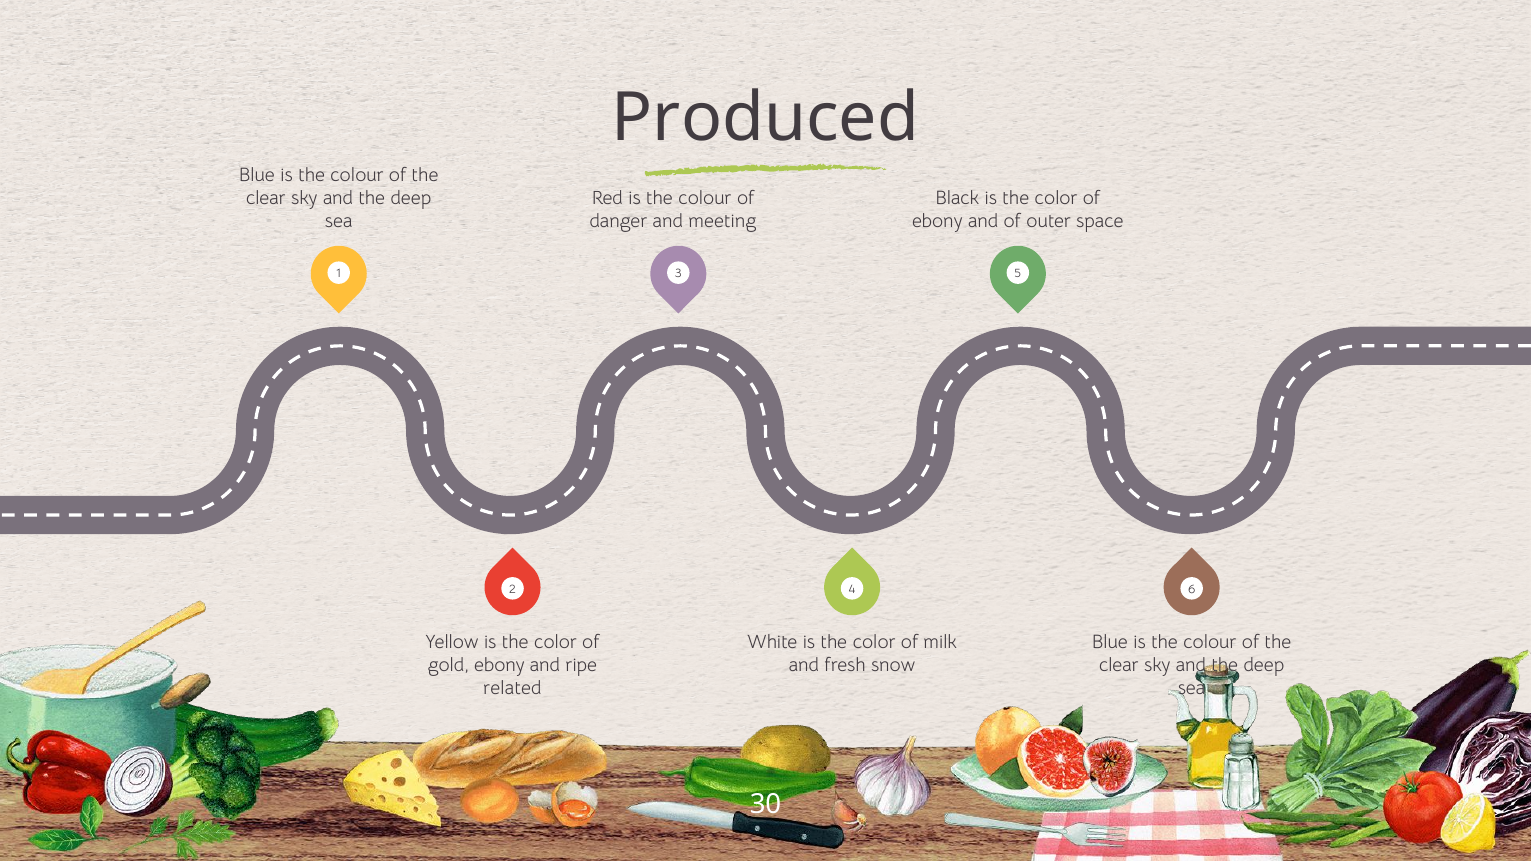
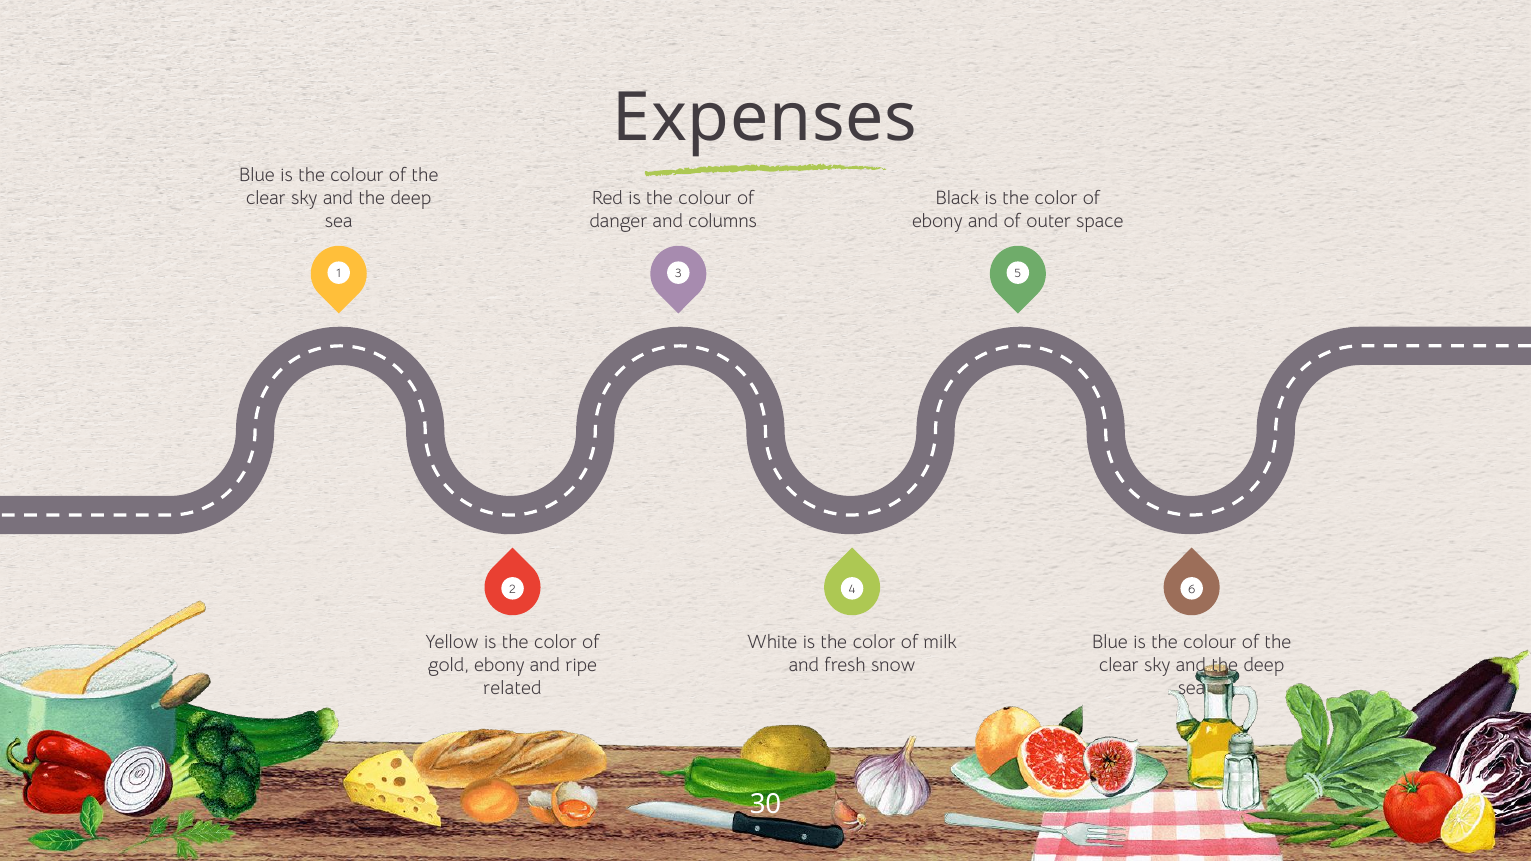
Produced: Produced -> Expenses (765, 118)
meeting: meeting -> columns (723, 222)
